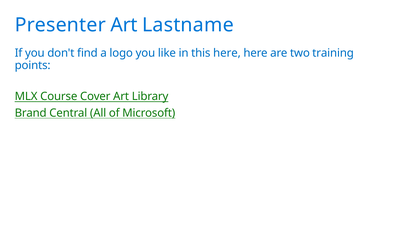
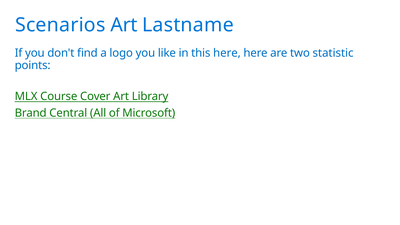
Presenter: Presenter -> Scenarios (60, 25)
training: training -> statistic (333, 53)
